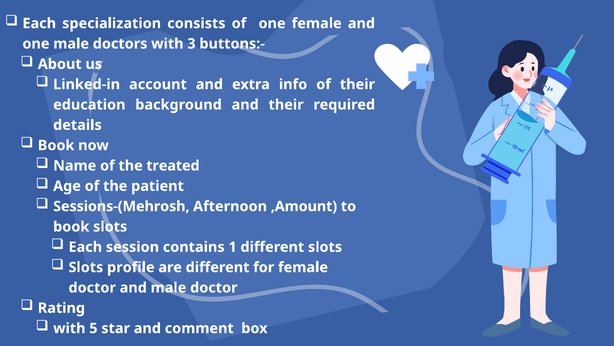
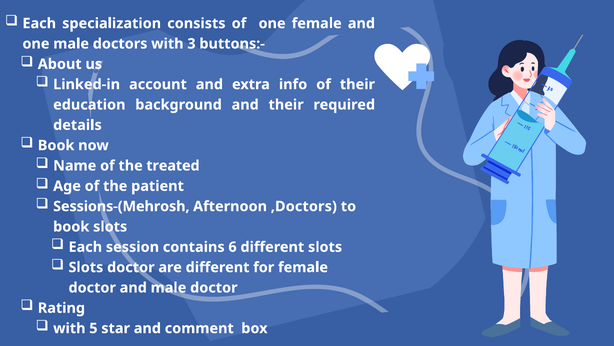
,Amount: ,Amount -> ,Doctors (304, 206)
1: 1 -> 6 (233, 247)
Slots profile: profile -> doctor (131, 267)
